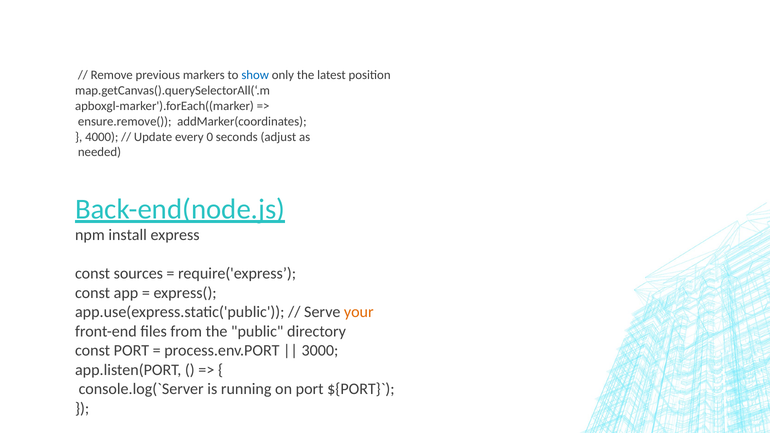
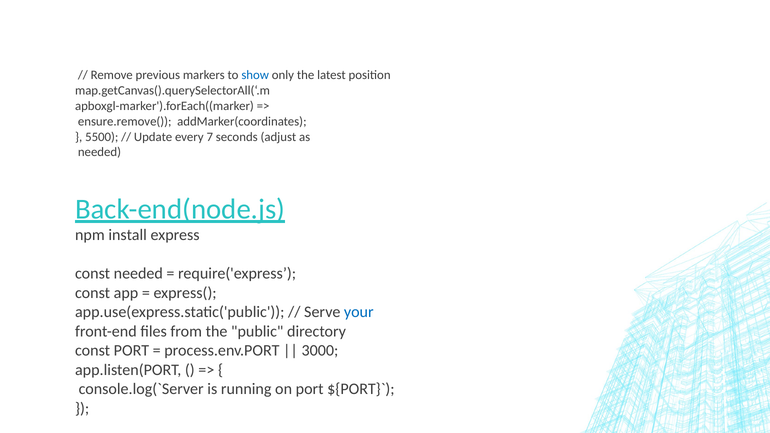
4000: 4000 -> 5500 (102, 137)
0: 0 -> 7 (210, 137)
const sources: sources -> needed (138, 274)
your colour: orange -> blue (359, 312)
